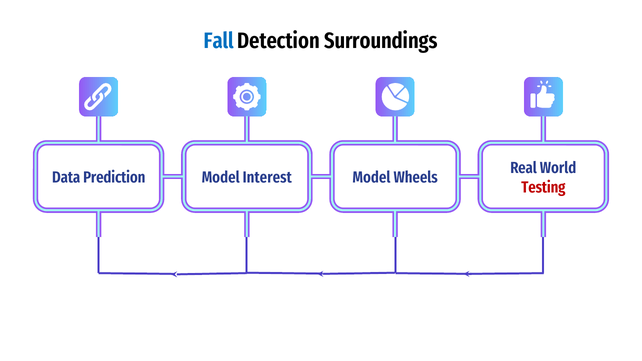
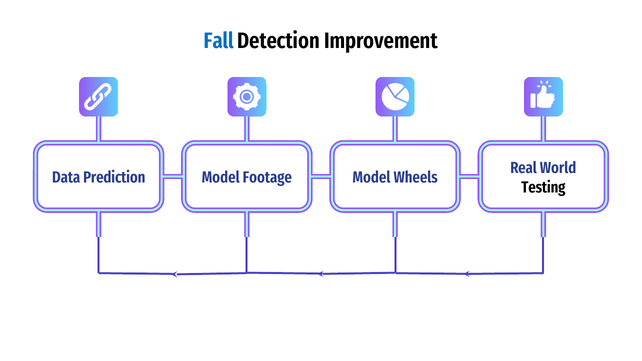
Surroundings: Surroundings -> Improvement (381, 41)
Interest: Interest -> Footage (267, 178)
Testing colour: red -> black (543, 187)
